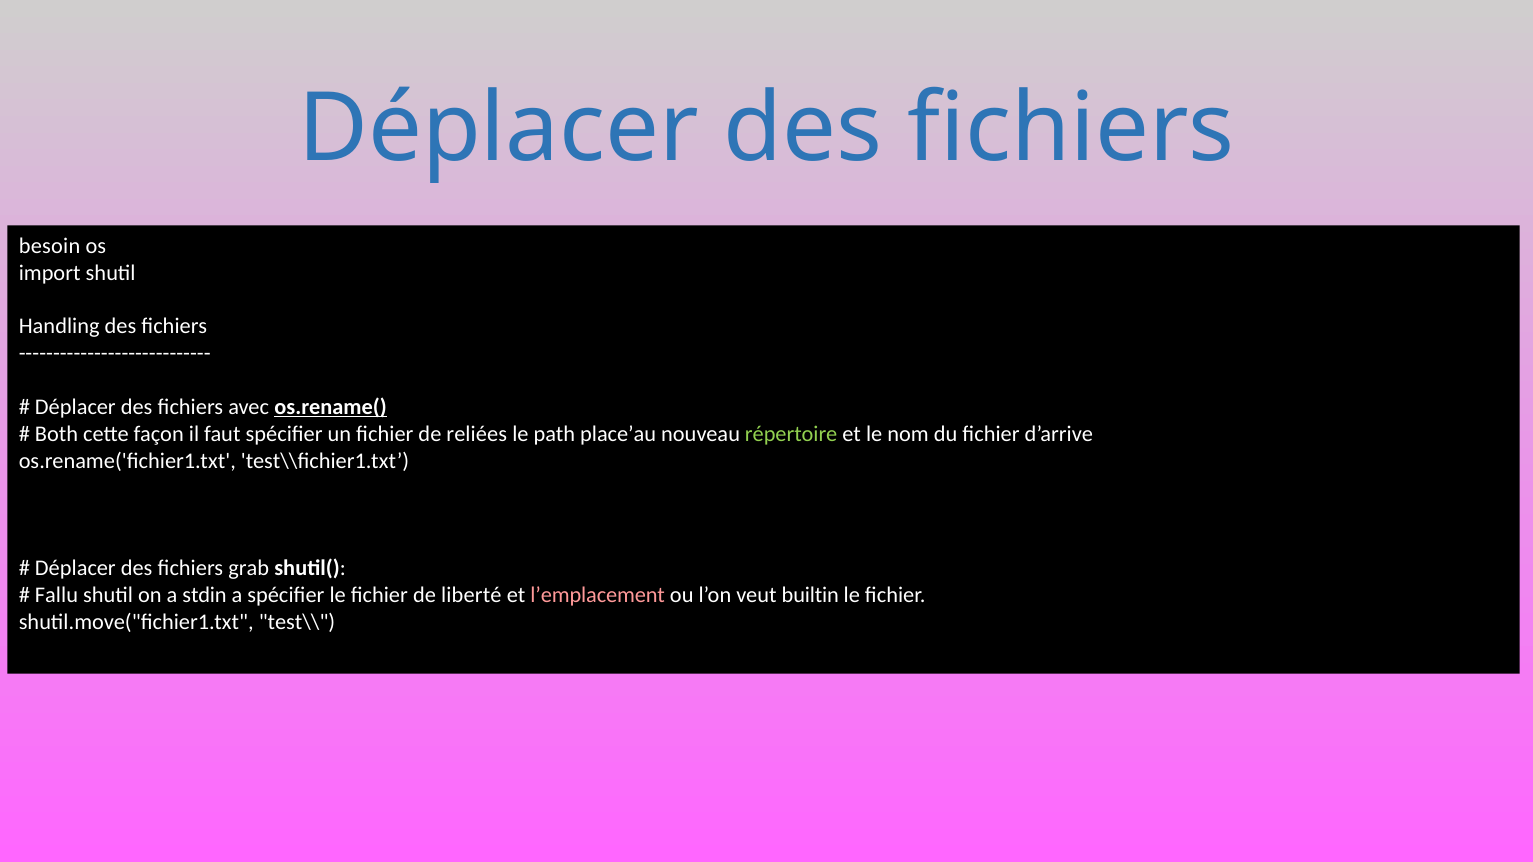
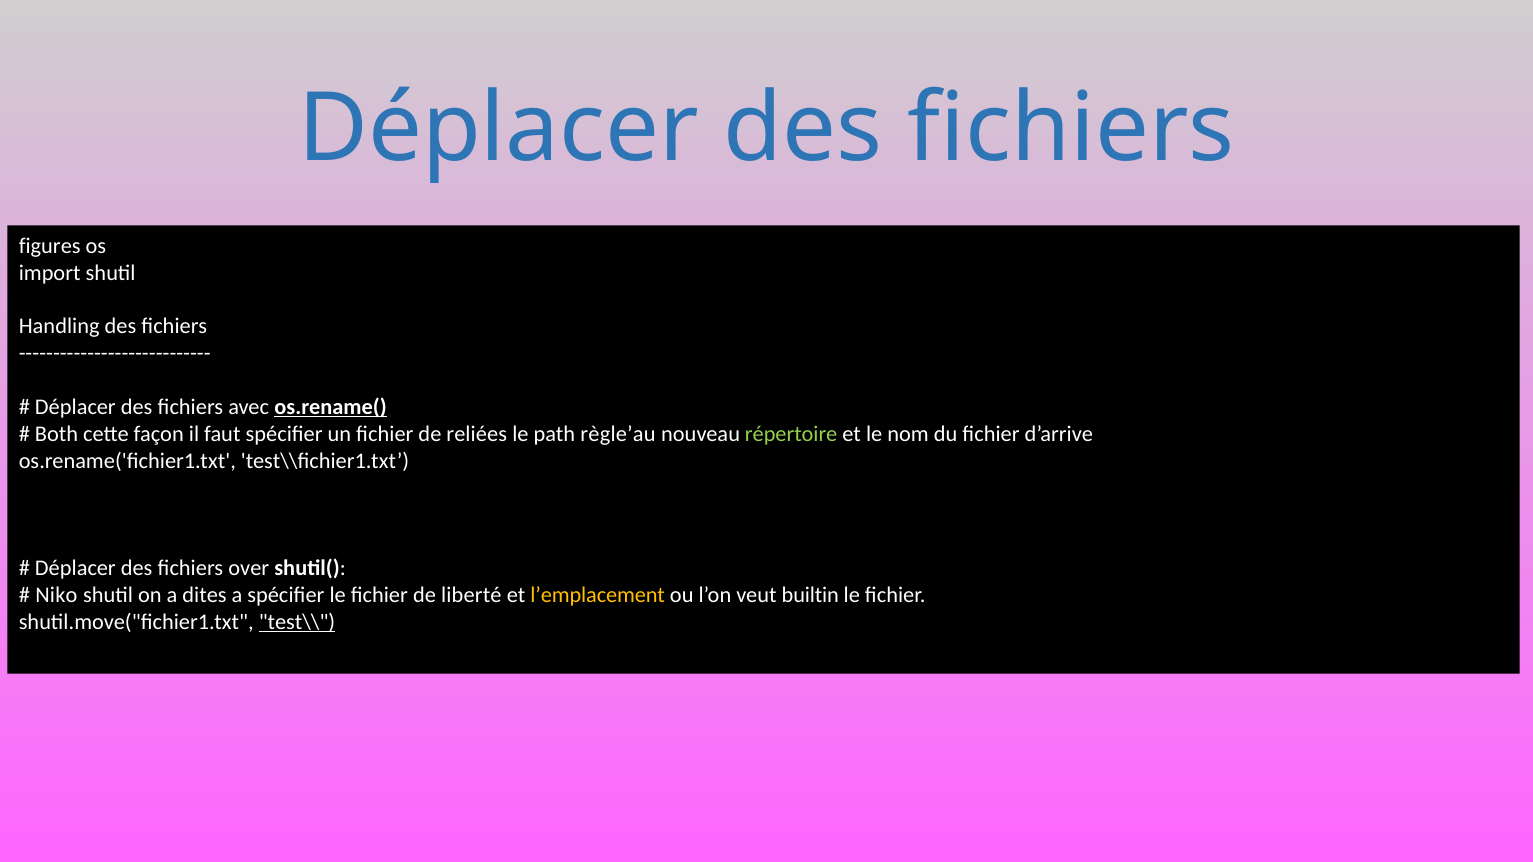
besoin: besoin -> figures (50, 246)
place’au: place’au -> règle’au (618, 434)
grab: grab -> over (249, 568)
Fallu: Fallu -> Niko (56, 595)
stdin: stdin -> dites (205, 595)
l’emplacement colour: pink -> yellow (598, 595)
test\\ underline: none -> present (297, 622)
